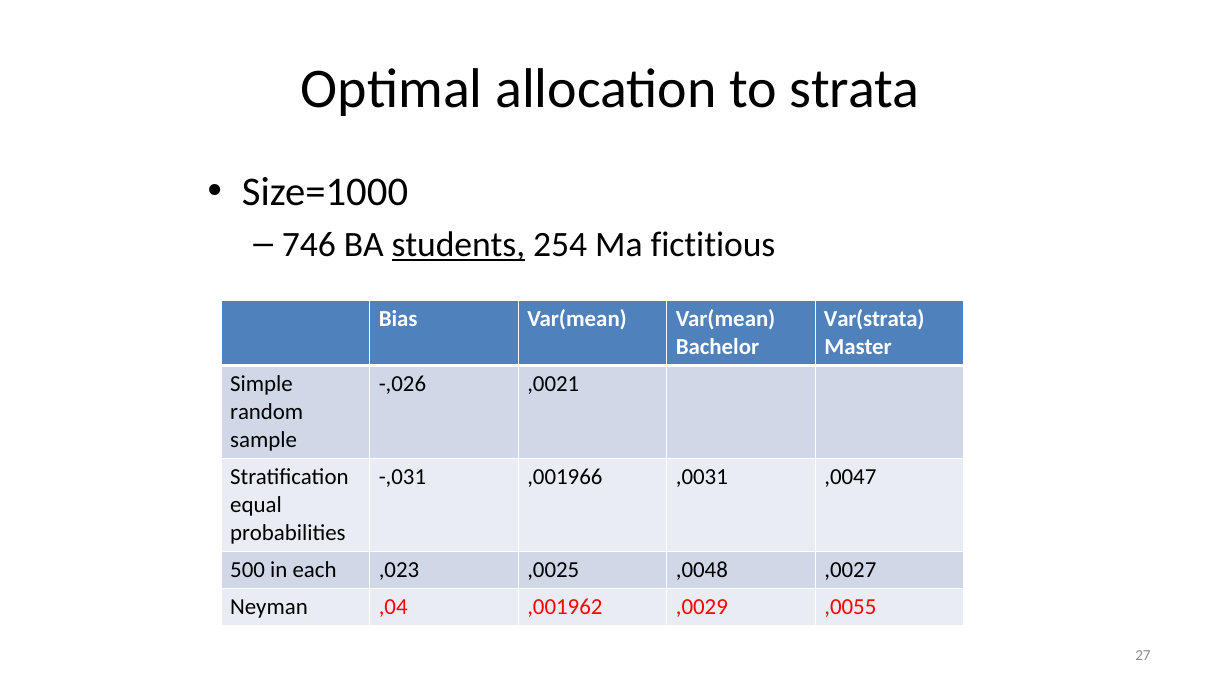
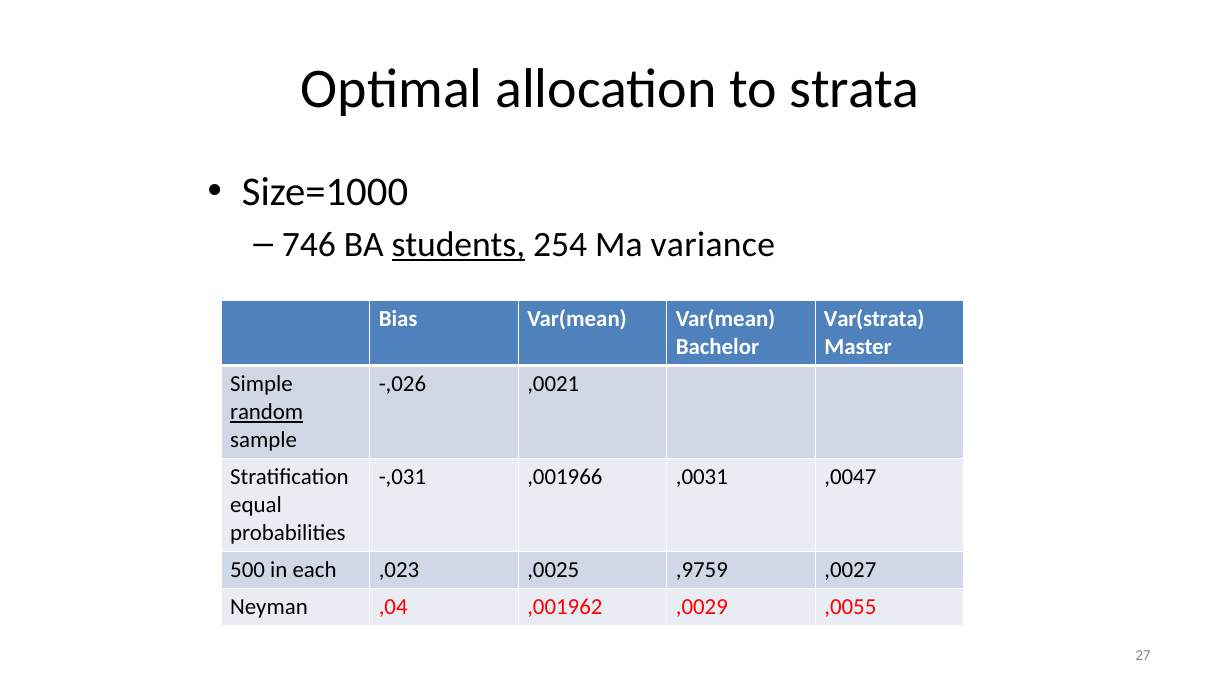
fictitious: fictitious -> variance (713, 245)
random underline: none -> present (267, 412)
,0048: ,0048 -> ,9759 (702, 570)
